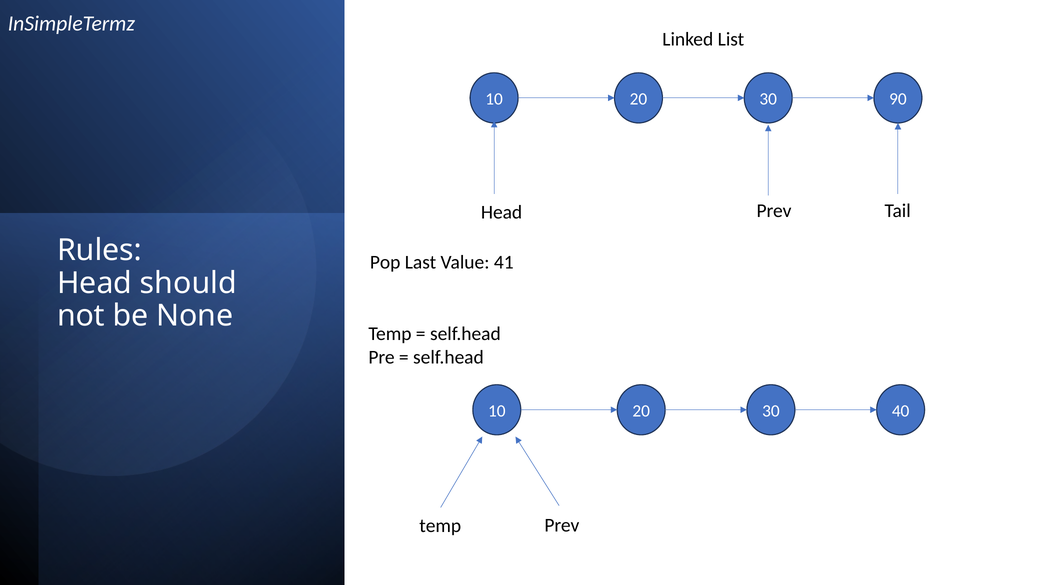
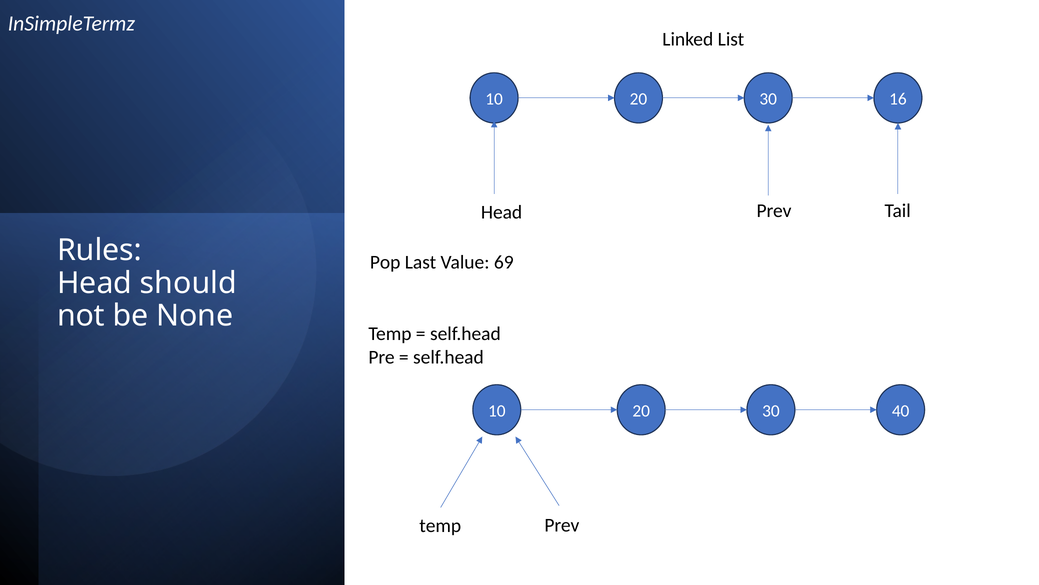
90: 90 -> 16 (898, 99)
41: 41 -> 69 (504, 262)
